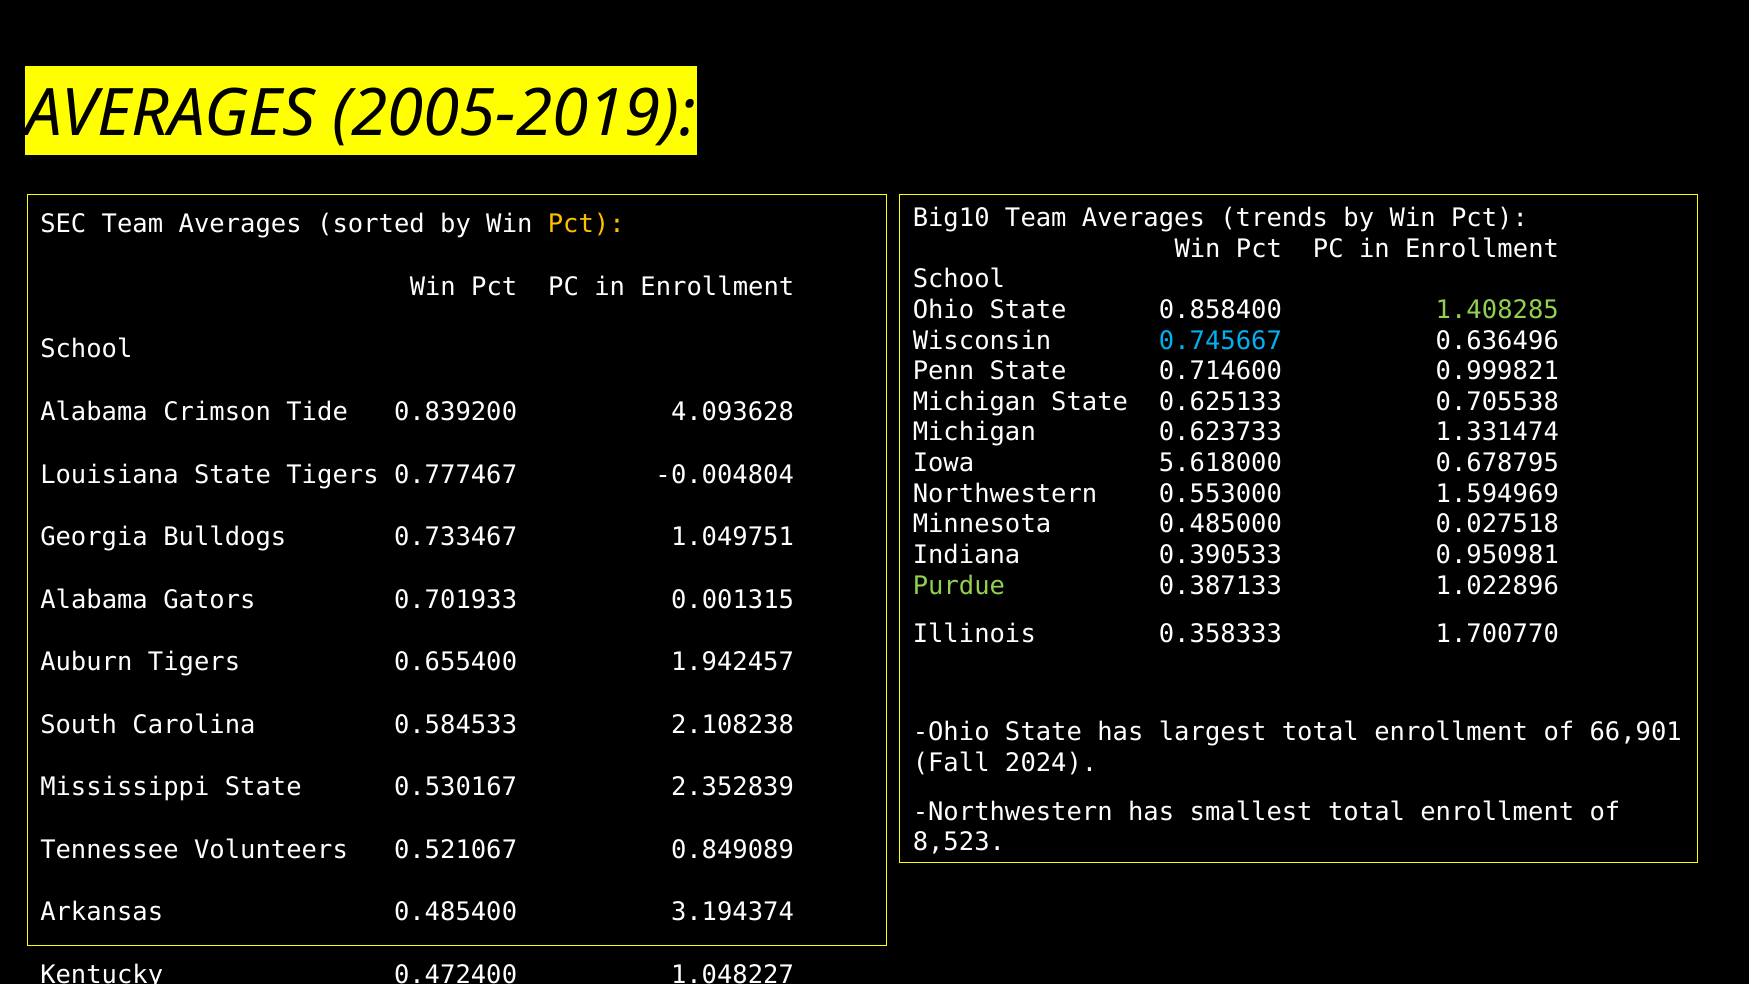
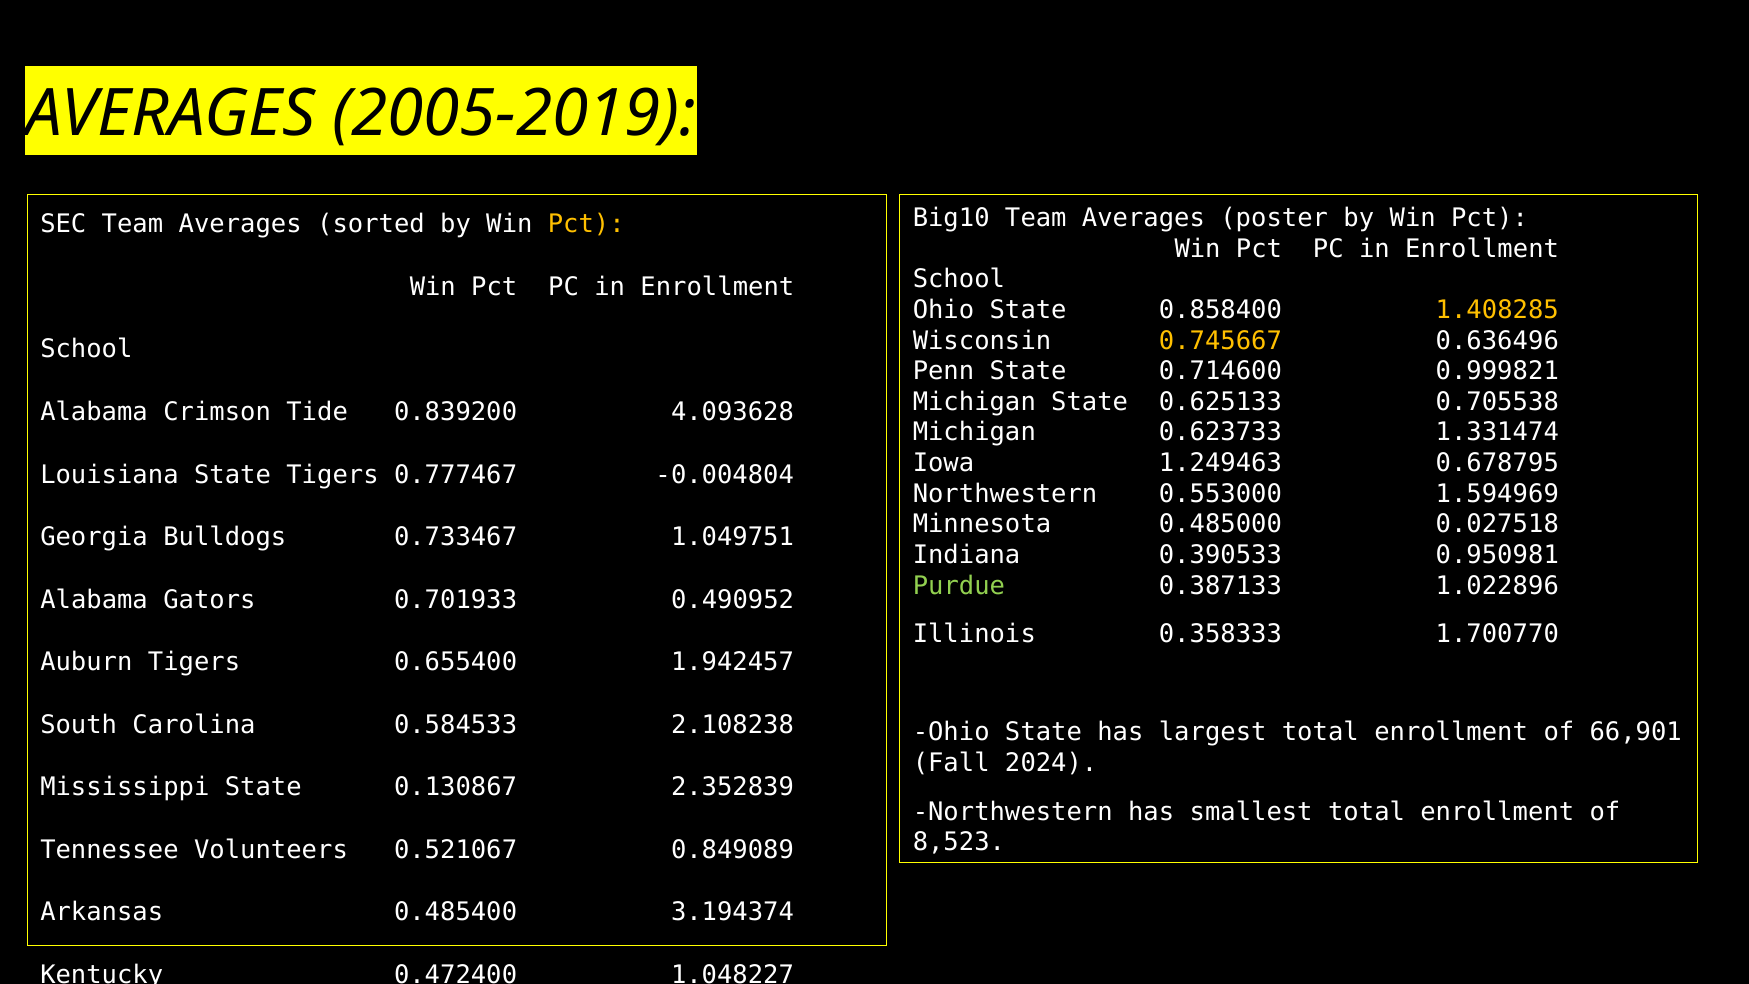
trends: trends -> poster (1274, 218)
1.408285 colour: light green -> yellow (1497, 310)
0.745667 colour: light blue -> yellow (1220, 341)
5.618000: 5.618000 -> 1.249463 (1220, 463)
0.001315: 0.001315 -> 0.490952 (733, 600)
0.530167: 0.530167 -> 0.130867 (456, 787)
